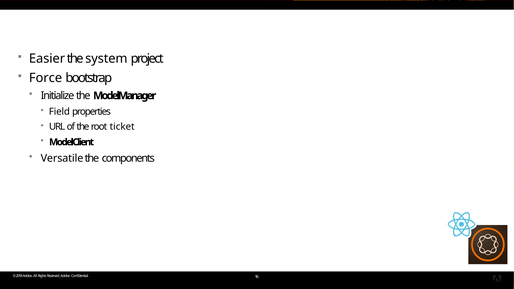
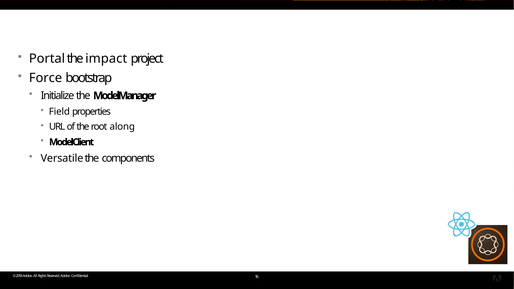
Easier: Easier -> Portal (47, 59)
system: system -> impact (106, 59)
ticket: ticket -> along (122, 127)
